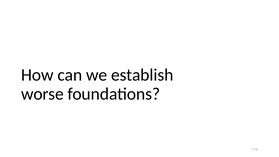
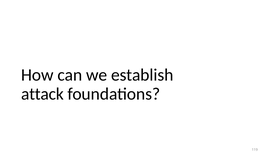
worse: worse -> attack (42, 94)
